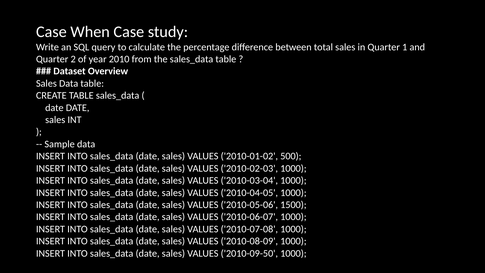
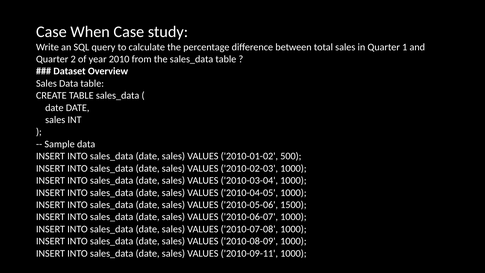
2010-09-50: 2010-09-50 -> 2010-09-11 (249, 253)
